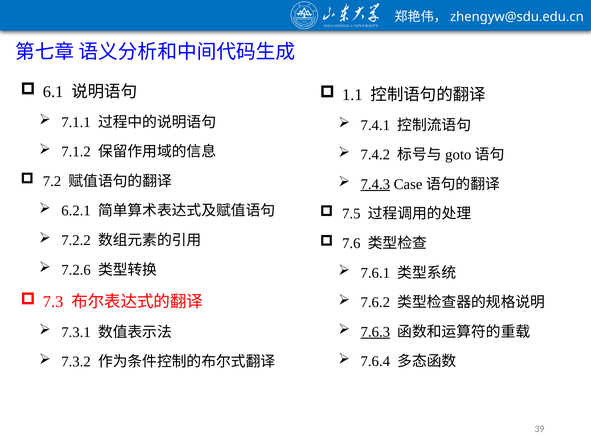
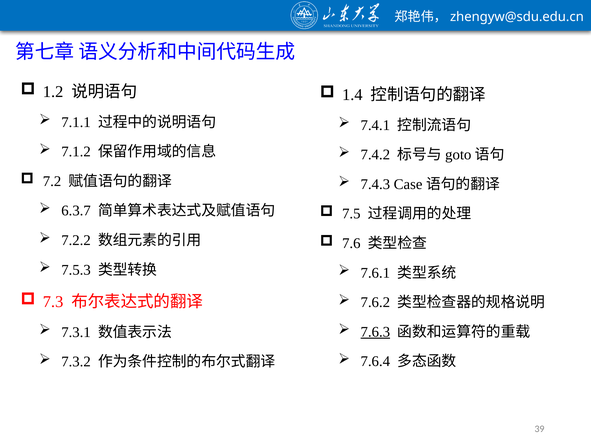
6.1: 6.1 -> 1.2 (53, 92)
1.1: 1.1 -> 1.4 (352, 95)
7.4.3 underline: present -> none (375, 184)
6.2.1: 6.2.1 -> 6.3.7 (76, 211)
7.2.6: 7.2.6 -> 7.5.3 (76, 270)
